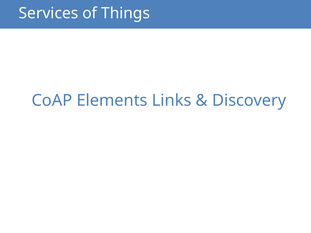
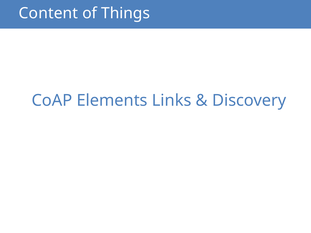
Services: Services -> Content (48, 13)
